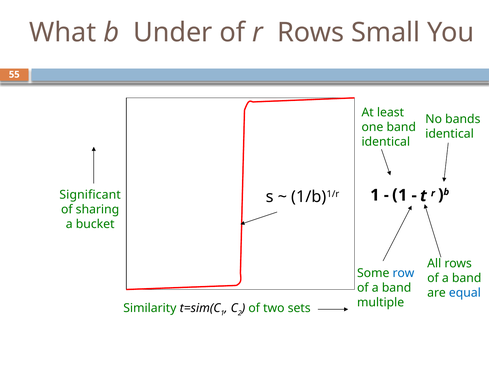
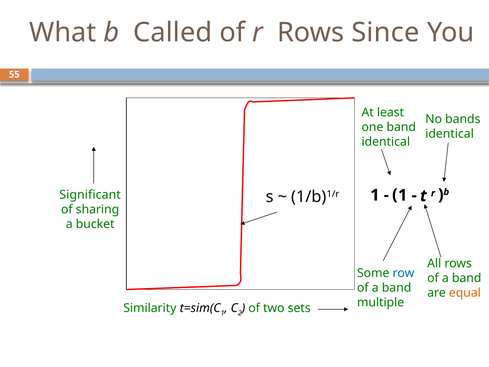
Under: Under -> Called (173, 32)
Small: Small -> Since (385, 32)
equal colour: blue -> orange (465, 292)
